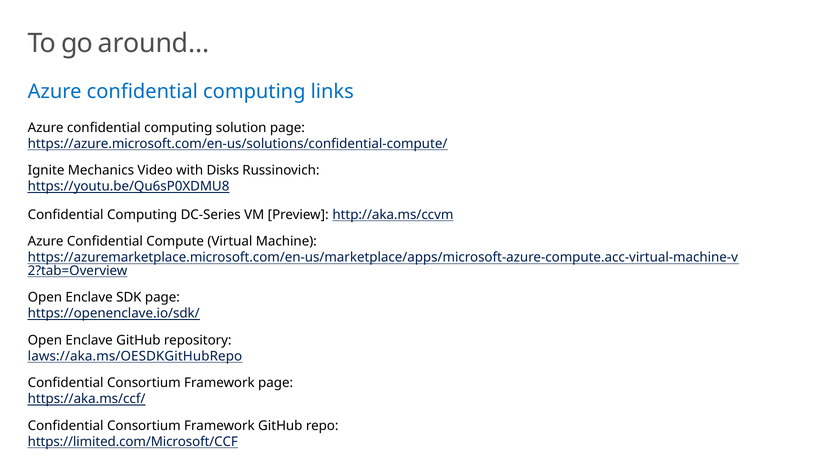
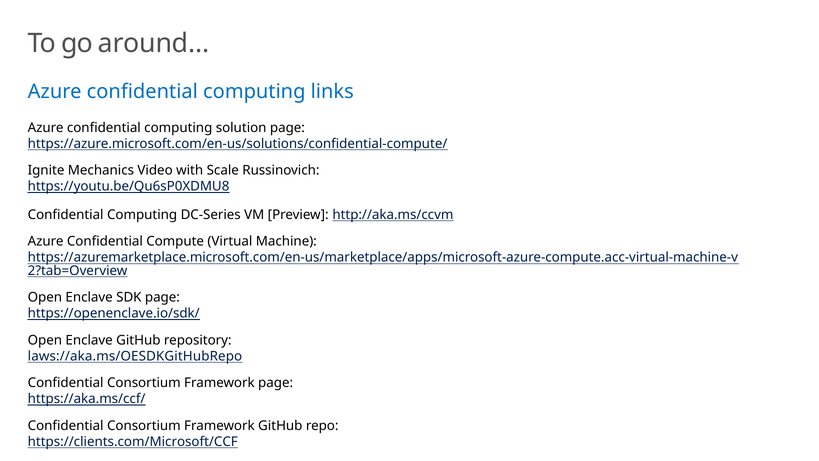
Disks: Disks -> Scale (223, 170)
https://limited.com/Microsoft/CCF: https://limited.com/Microsoft/CCF -> https://clients.com/Microsoft/CCF (133, 441)
